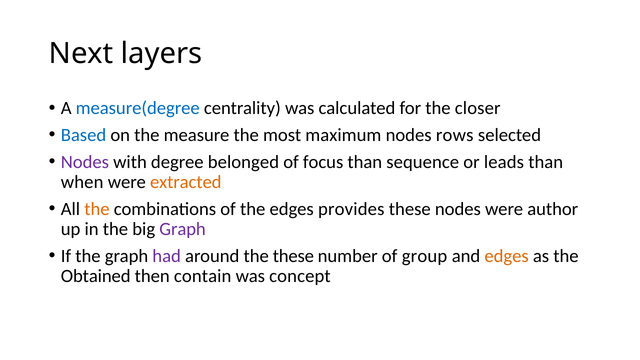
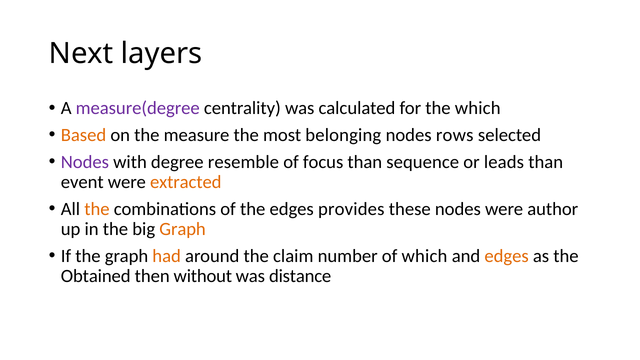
measure(degree colour: blue -> purple (138, 108)
the closer: closer -> which (478, 108)
Based colour: blue -> orange (84, 135)
maximum: maximum -> belonging (343, 135)
belonged: belonged -> resemble (243, 162)
when: when -> event (82, 182)
Graph colour: purple -> orange (183, 229)
had colour: purple -> orange (167, 256)
the these: these -> claim (293, 256)
of group: group -> which (425, 256)
contain: contain -> without (203, 276)
concept: concept -> distance (300, 276)
